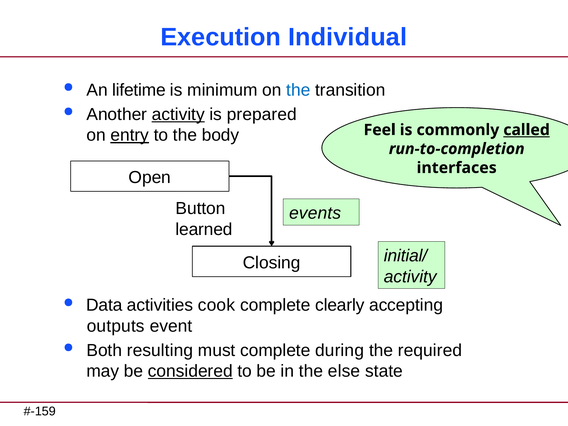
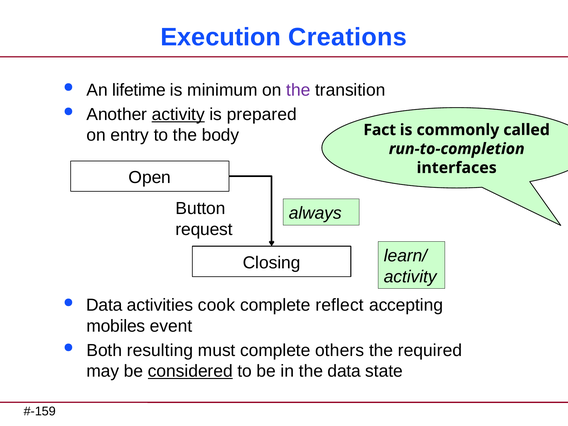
Individual: Individual -> Creations (348, 37)
the colour: blue -> purple (298, 90)
entry underline: present -> none (130, 135)
Feel: Feel -> Fact (380, 130)
called underline: present -> none (527, 130)
events: events -> always (315, 213)
learned: learned -> request (204, 229)
initial/: initial/ -> learn/ (405, 256)
clearly: clearly -> reflect (340, 305)
outputs: outputs -> mobiles (116, 326)
during: during -> others (340, 350)
the else: else -> data (344, 371)
